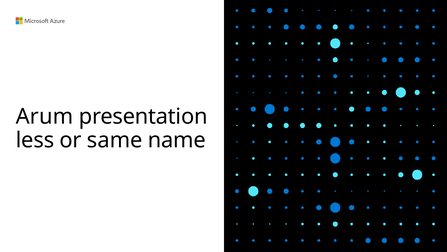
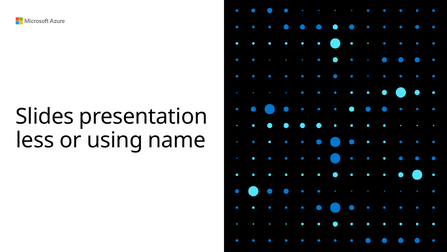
Arum: Arum -> Slides (45, 116)
same: same -> using (115, 140)
